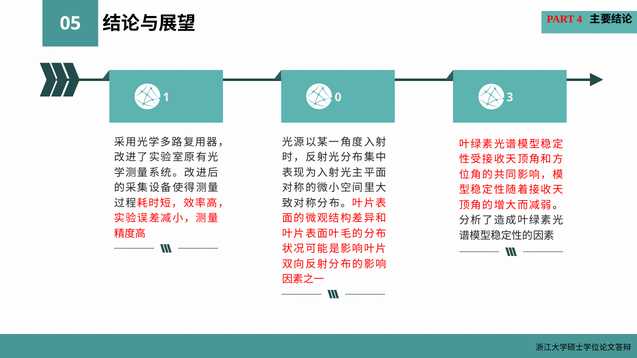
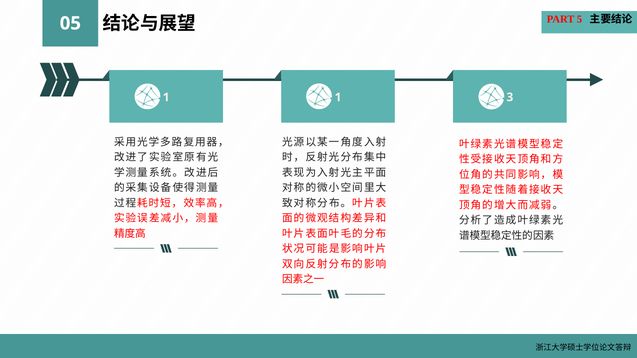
4: 4 -> 5 (580, 19)
1 0: 0 -> 1 (338, 97)
